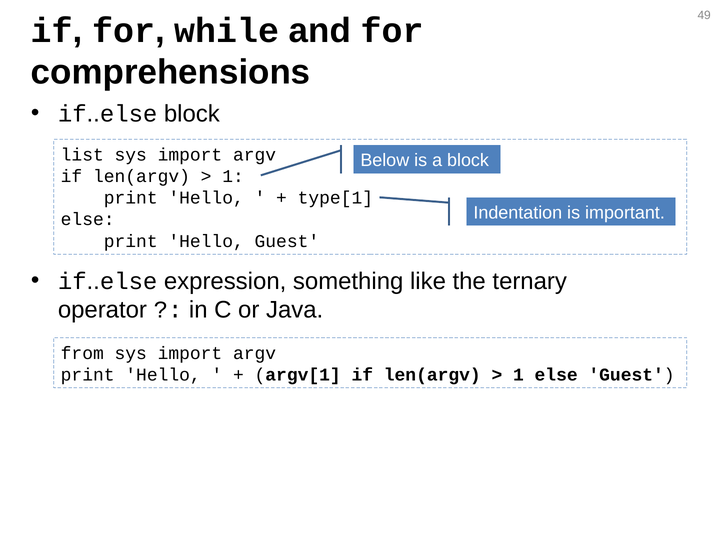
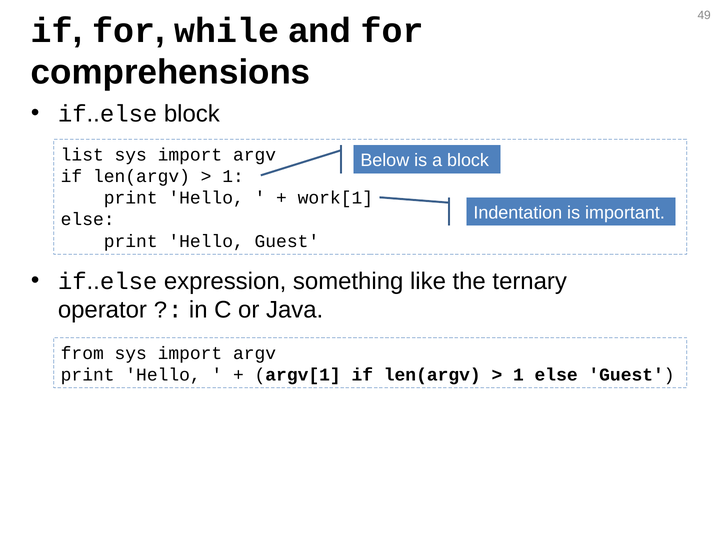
type[1: type[1 -> work[1 (335, 198)
